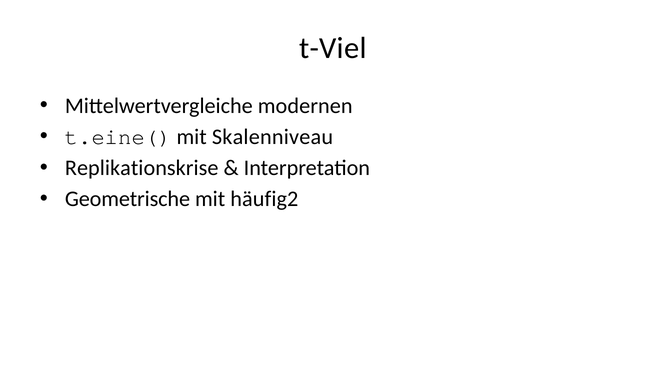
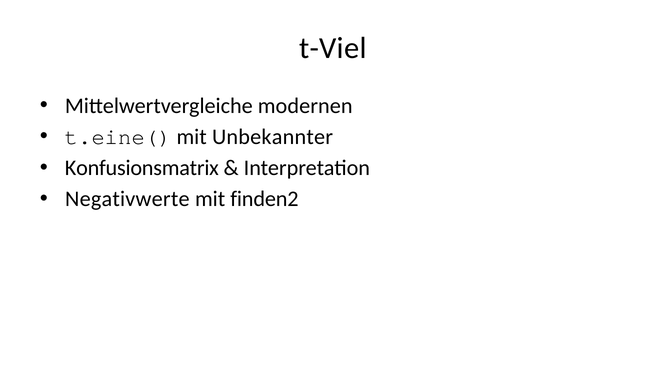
Skalenniveau: Skalenniveau -> Unbekannter (273, 137)
Replikationskrise: Replikationskrise -> Konfusionsmatrix (142, 168)
Geometrische: Geometrische -> Negativwerte (127, 199)
häufig2: häufig2 -> finden2 (264, 199)
